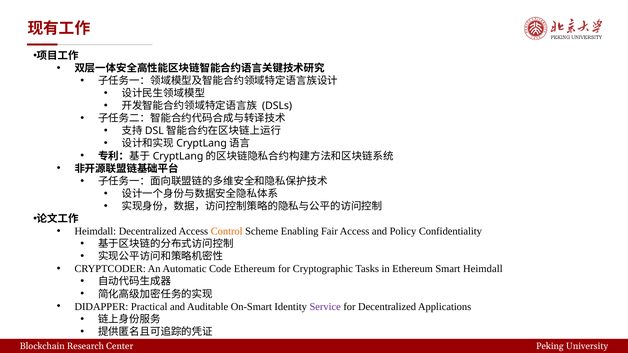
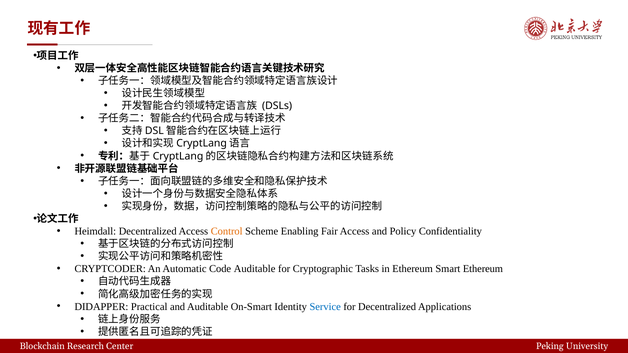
Code Ethereum: Ethereum -> Auditable (255, 269)
Smart Heimdall: Heimdall -> Ethereum (483, 269)
Service colour: purple -> blue (325, 307)
